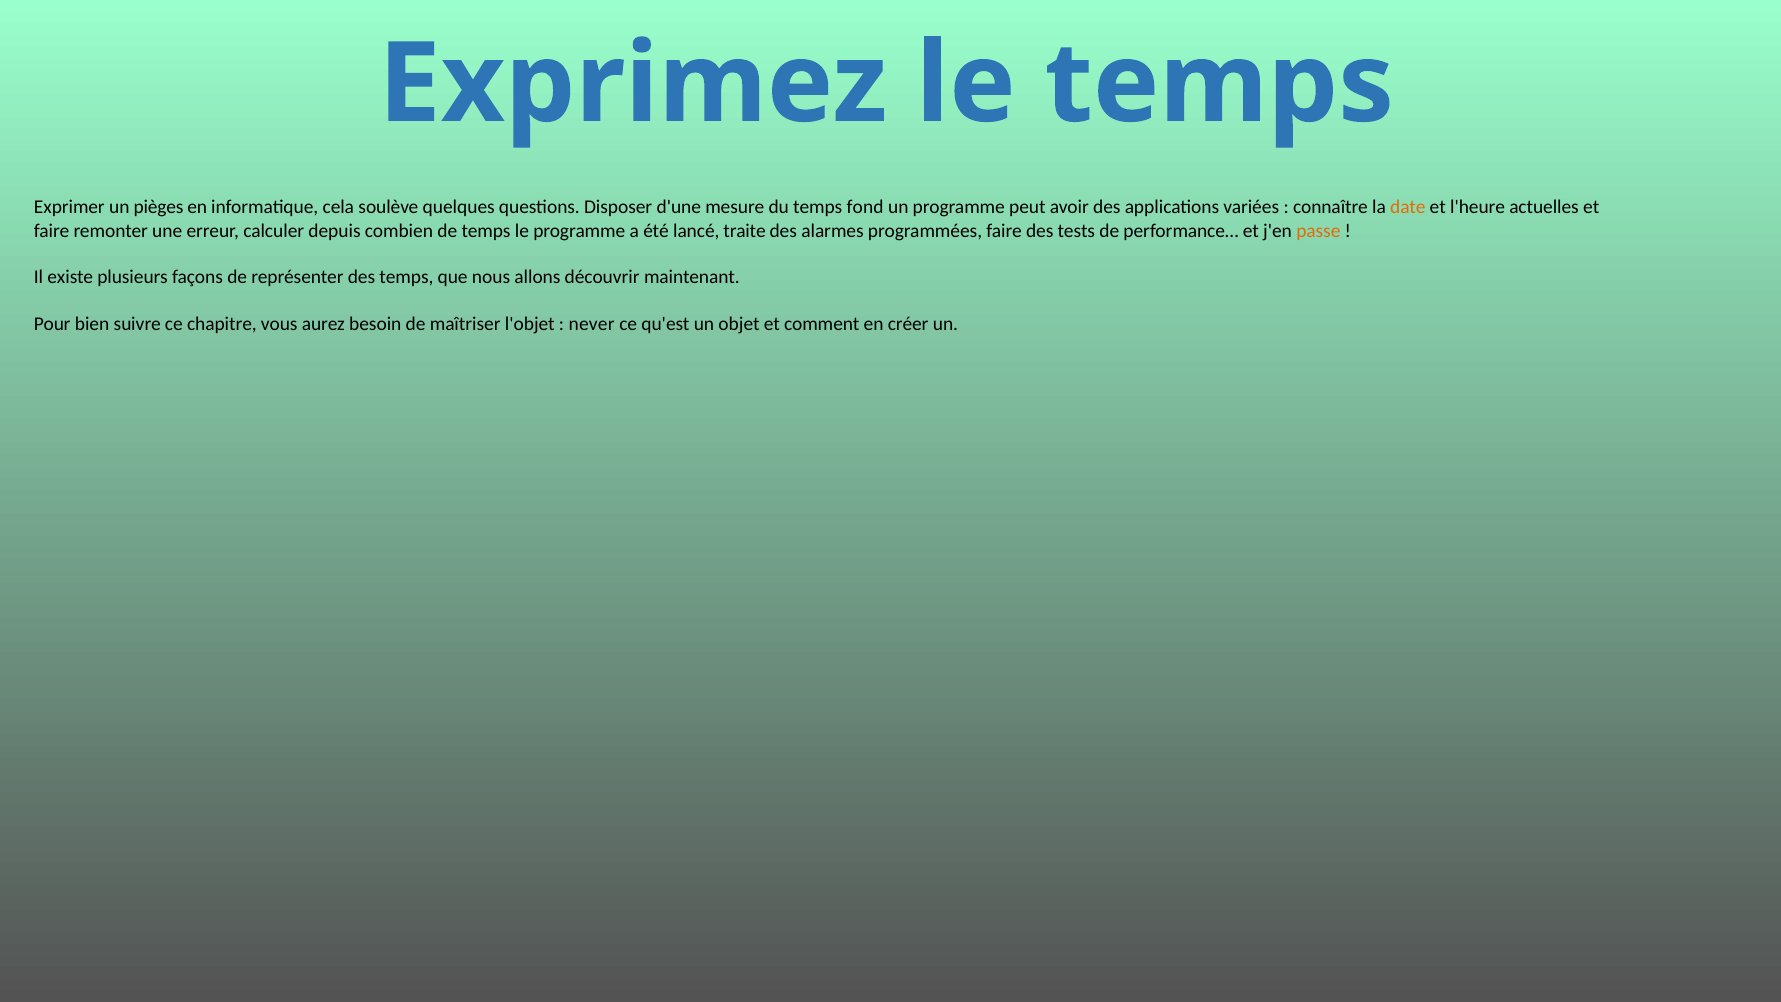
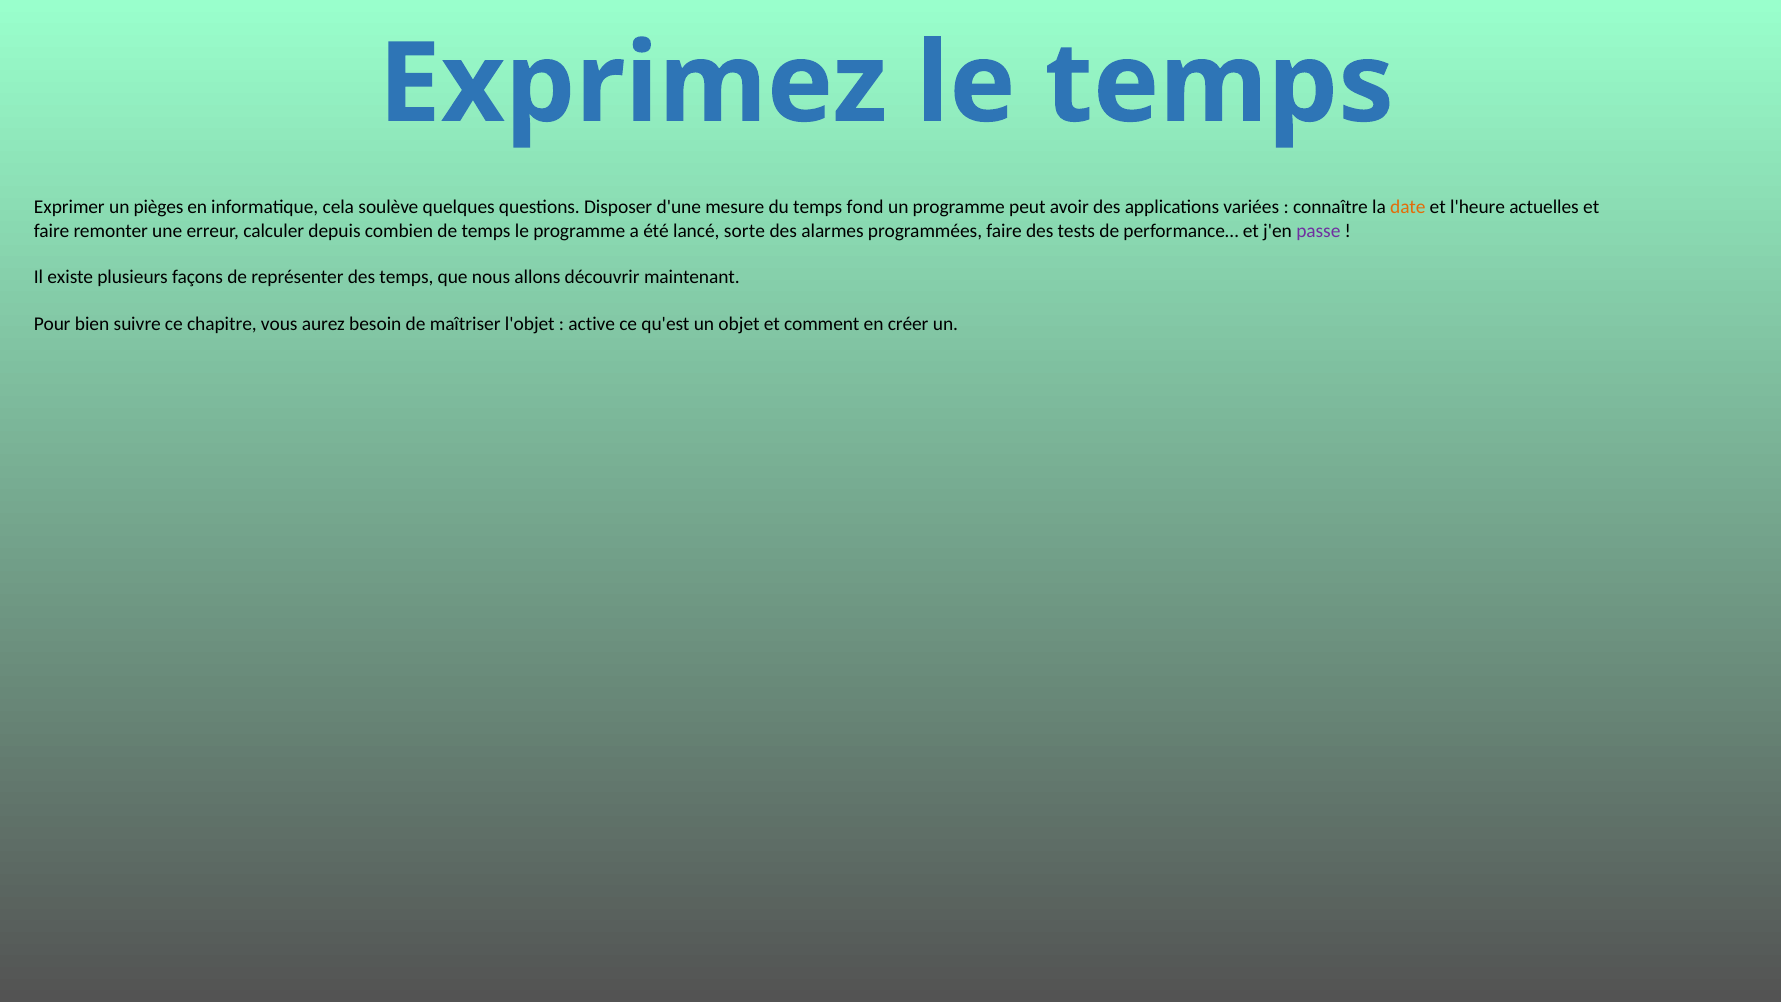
traite: traite -> sorte (744, 231)
passe colour: orange -> purple (1318, 231)
never: never -> active (592, 324)
